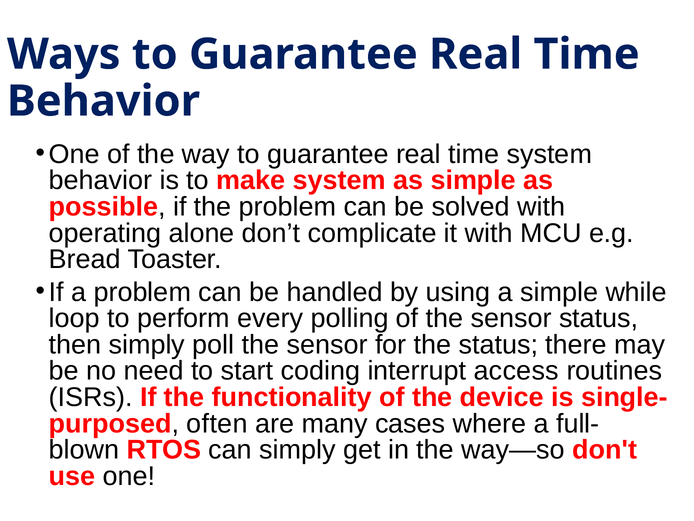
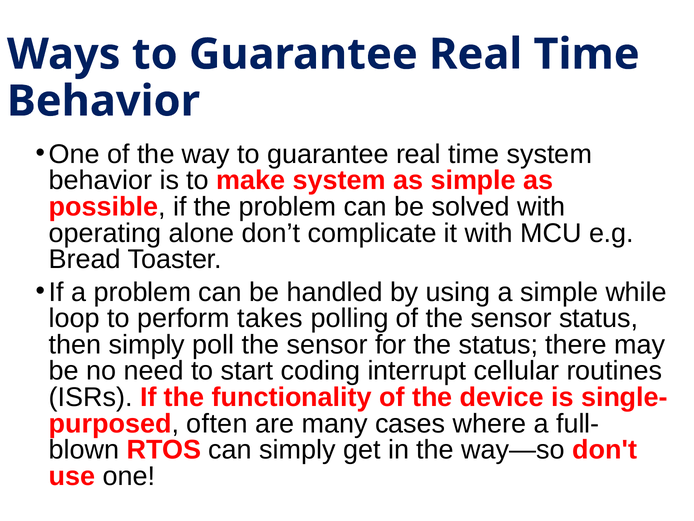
every: every -> takes (270, 318)
access: access -> cellular (516, 371)
